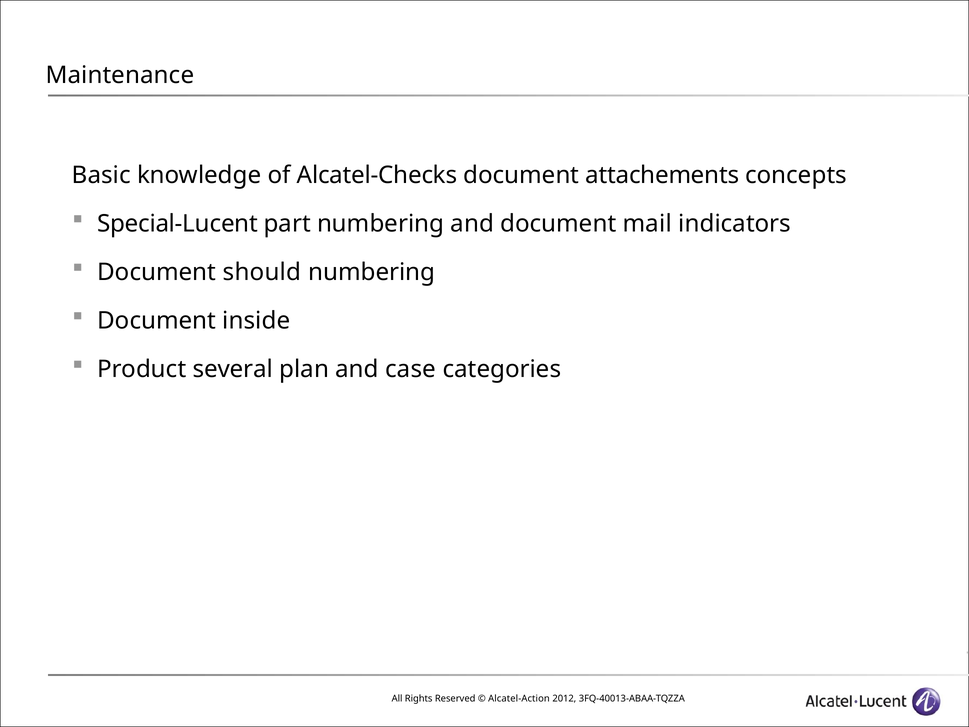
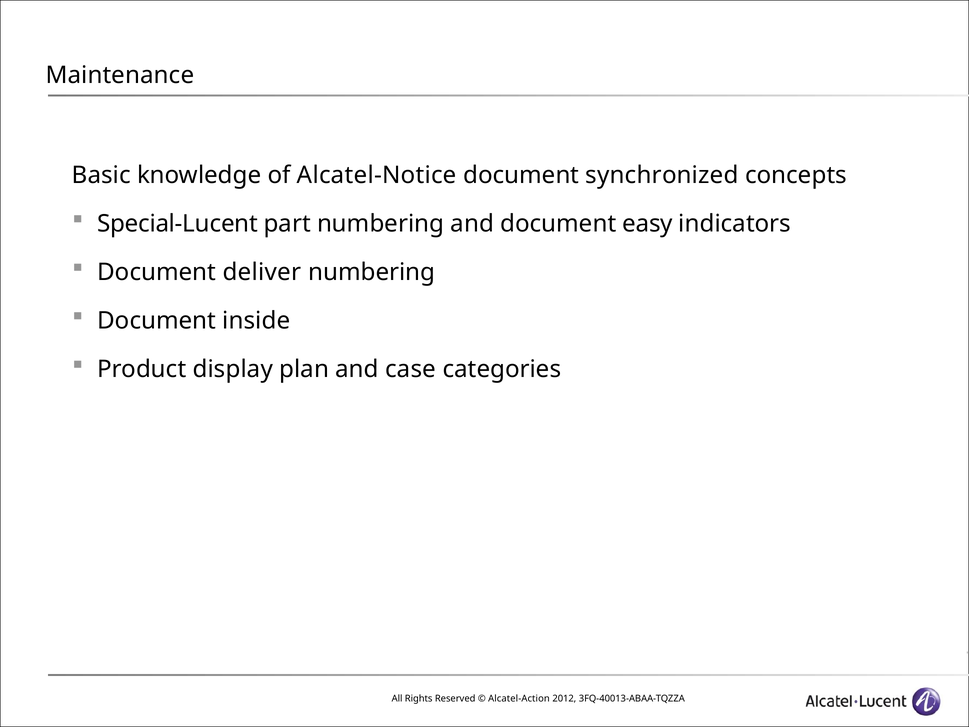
Alcatel-Checks: Alcatel-Checks -> Alcatel-Notice (377, 175)
attachements: attachements -> synchronized (662, 175)
mail: mail -> easy (648, 224)
should: should -> deliver (262, 272)
several: several -> display (233, 369)
